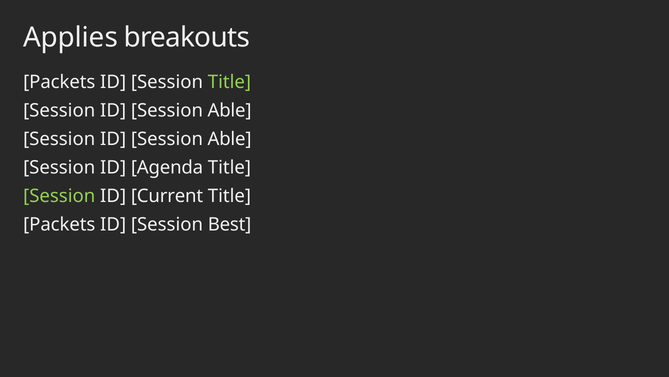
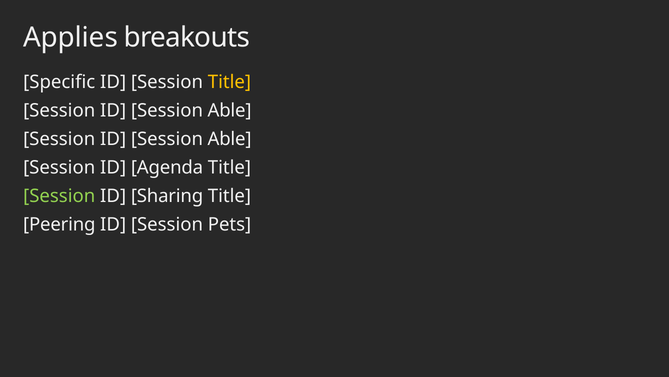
Packets: Packets -> Specific (59, 82)
Title colour: light green -> yellow (229, 82)
Current: Current -> Sharing (167, 196)
Packets: Packets -> Peering (59, 224)
Best: Best -> Pets (229, 224)
